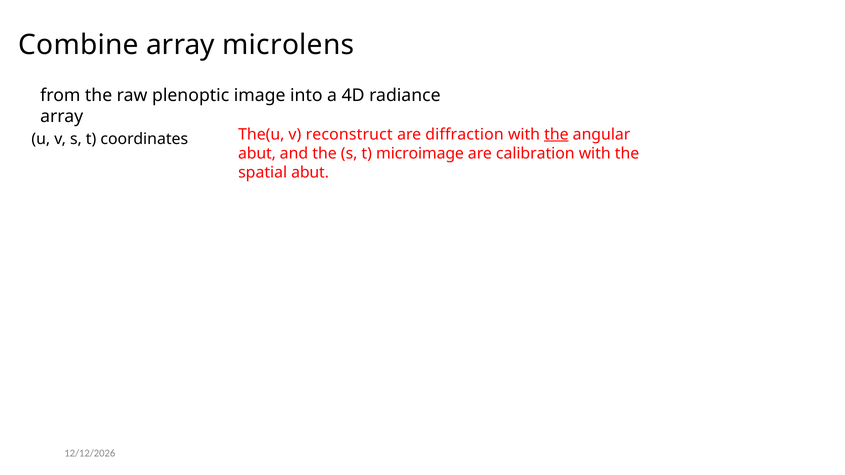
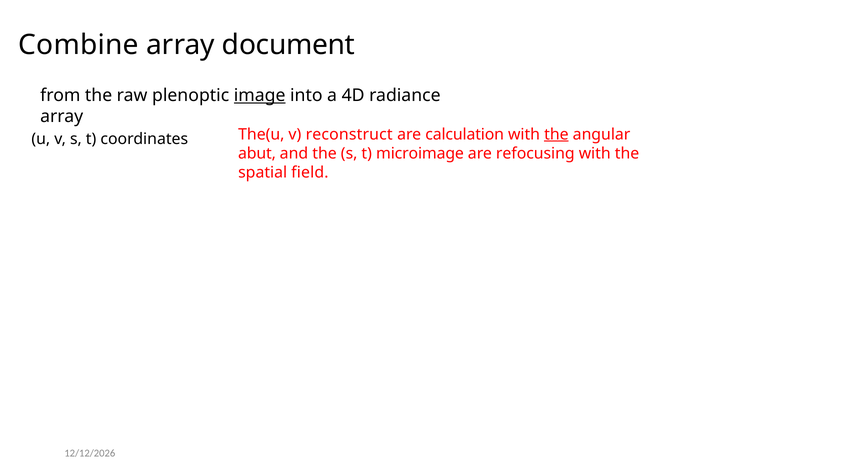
microlens: microlens -> document (289, 45)
image underline: none -> present (260, 96)
diffraction: diffraction -> calculation (465, 134)
calibration: calibration -> refocusing (535, 153)
spatial abut: abut -> field (310, 172)
